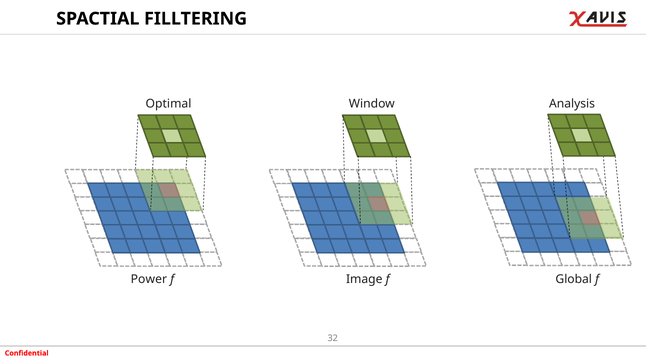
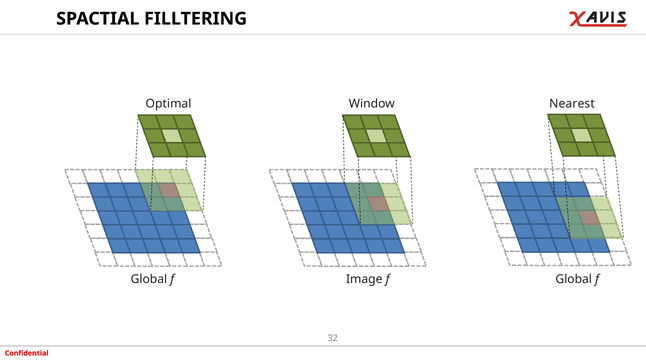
Analysis: Analysis -> Nearest (572, 104)
Power: Power -> Global (149, 279)
